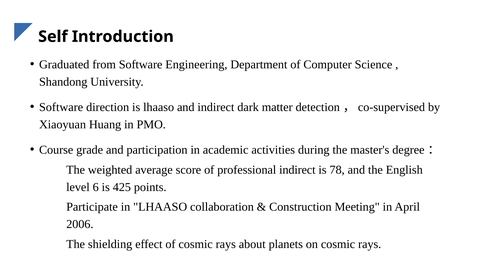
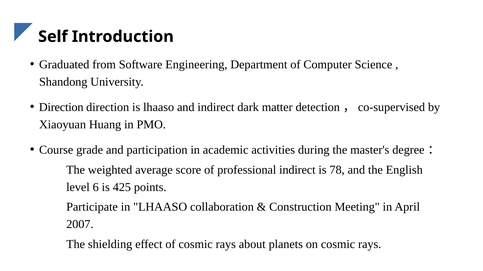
Software: Software -> Direction (61, 107)
2006: 2006 -> 2007 (80, 225)
